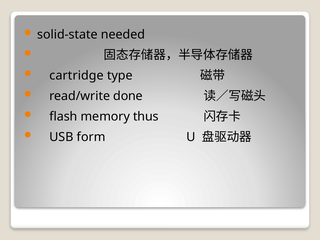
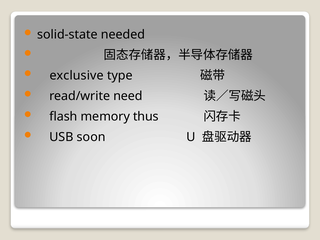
cartridge: cartridge -> exclusive (77, 75)
done: done -> need (128, 96)
form: form -> soon (91, 137)
